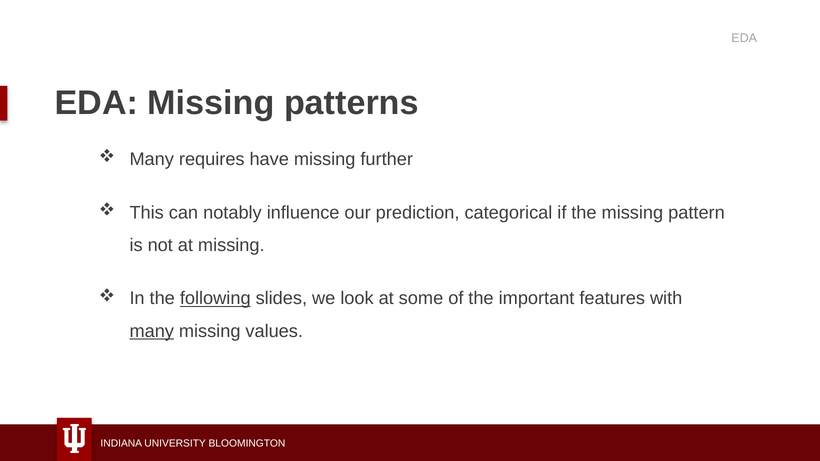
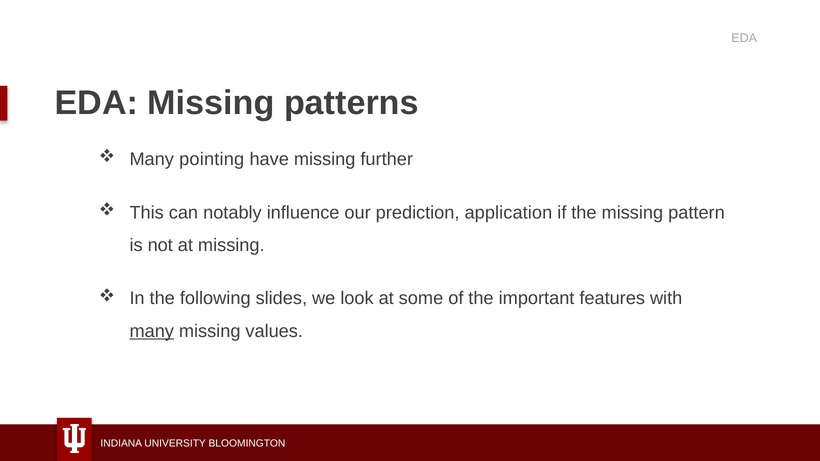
requires: requires -> pointing (212, 159)
categorical: categorical -> application (508, 213)
following underline: present -> none (215, 299)
